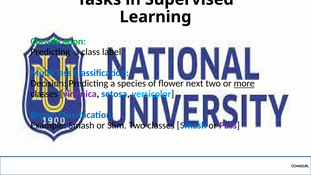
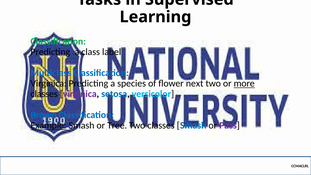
Decision: Decision -> Virginica (49, 83)
Example underline: none -> present (49, 125)
Slim: Slim -> Tree (117, 125)
